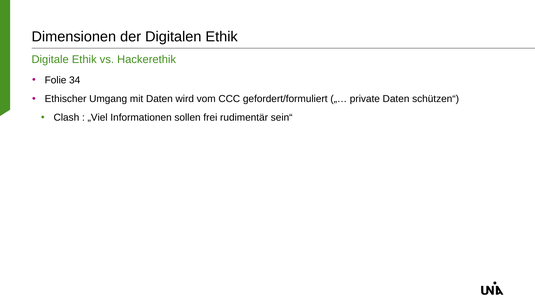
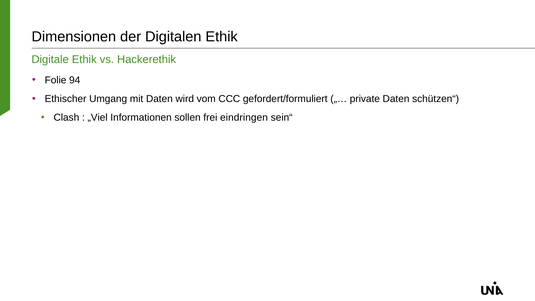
34: 34 -> 94 (75, 80)
rudimentär: rudimentär -> eindringen (244, 118)
